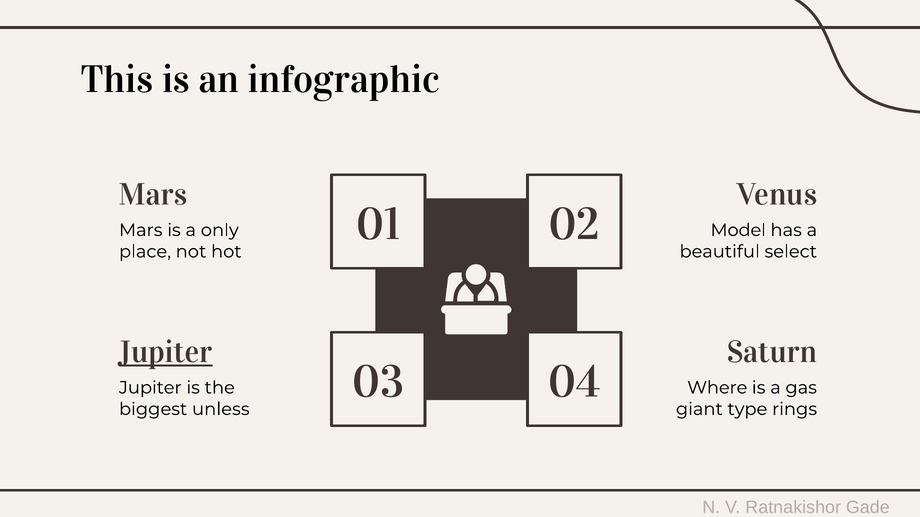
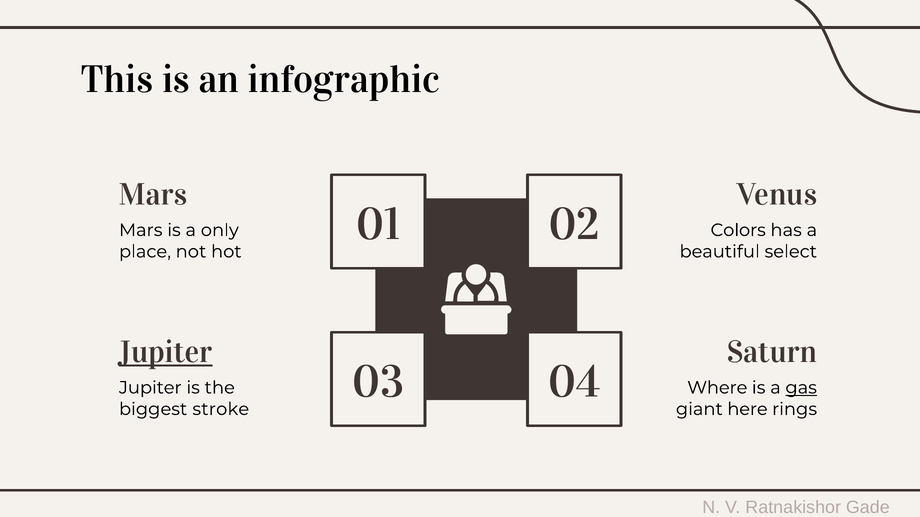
Model: Model -> Colors (738, 230)
gas underline: none -> present (801, 388)
unless: unless -> stroke (221, 410)
type: type -> here (747, 410)
